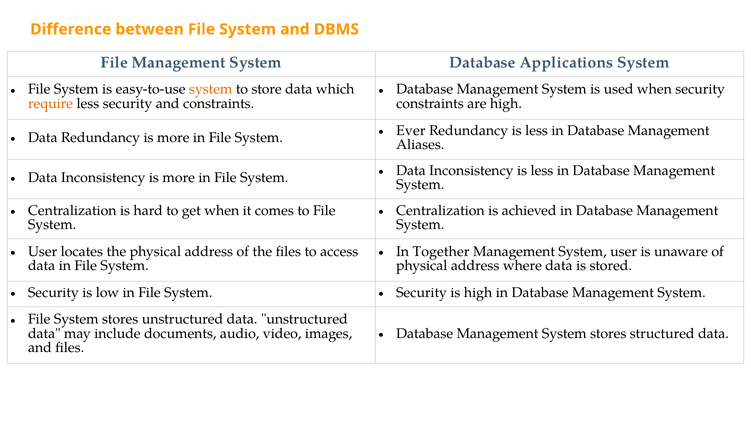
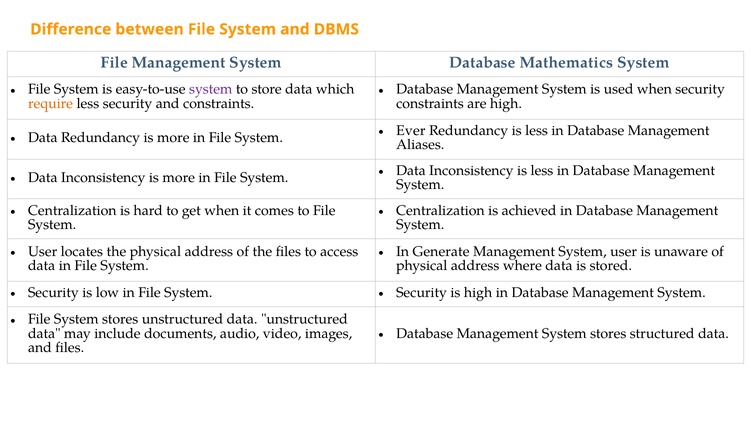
Applications: Applications -> Mathematics (566, 63)
system colour: orange -> purple (211, 89)
Together: Together -> Generate (441, 252)
